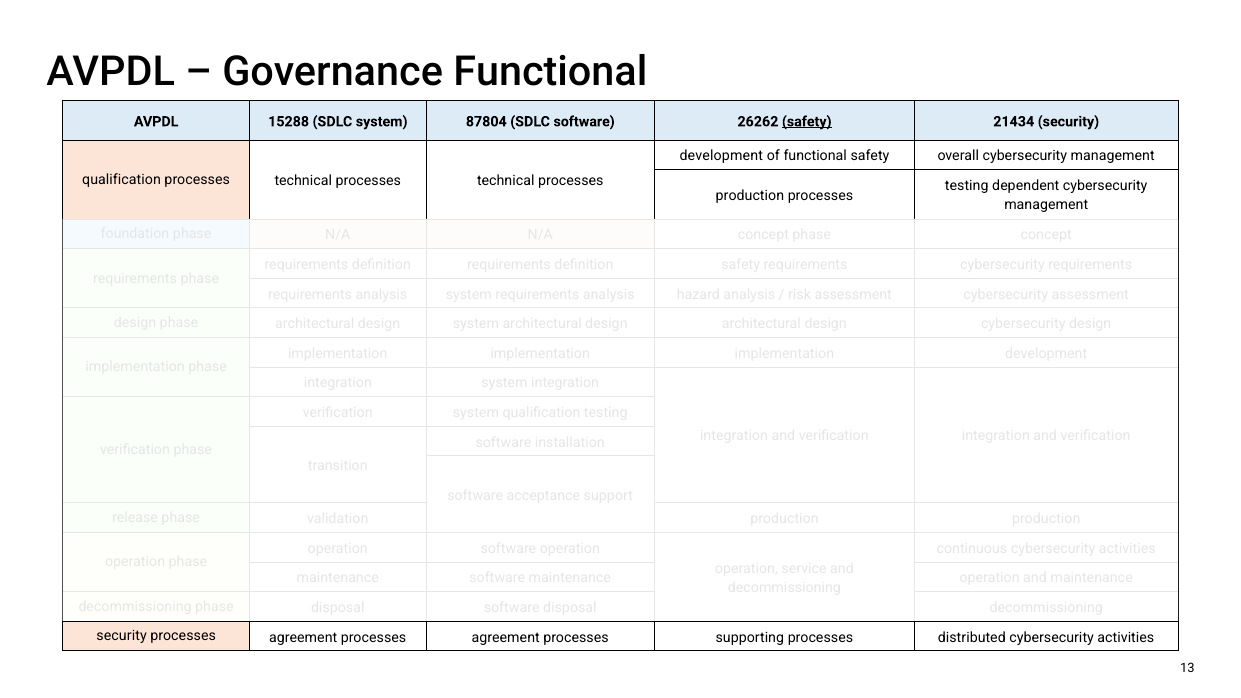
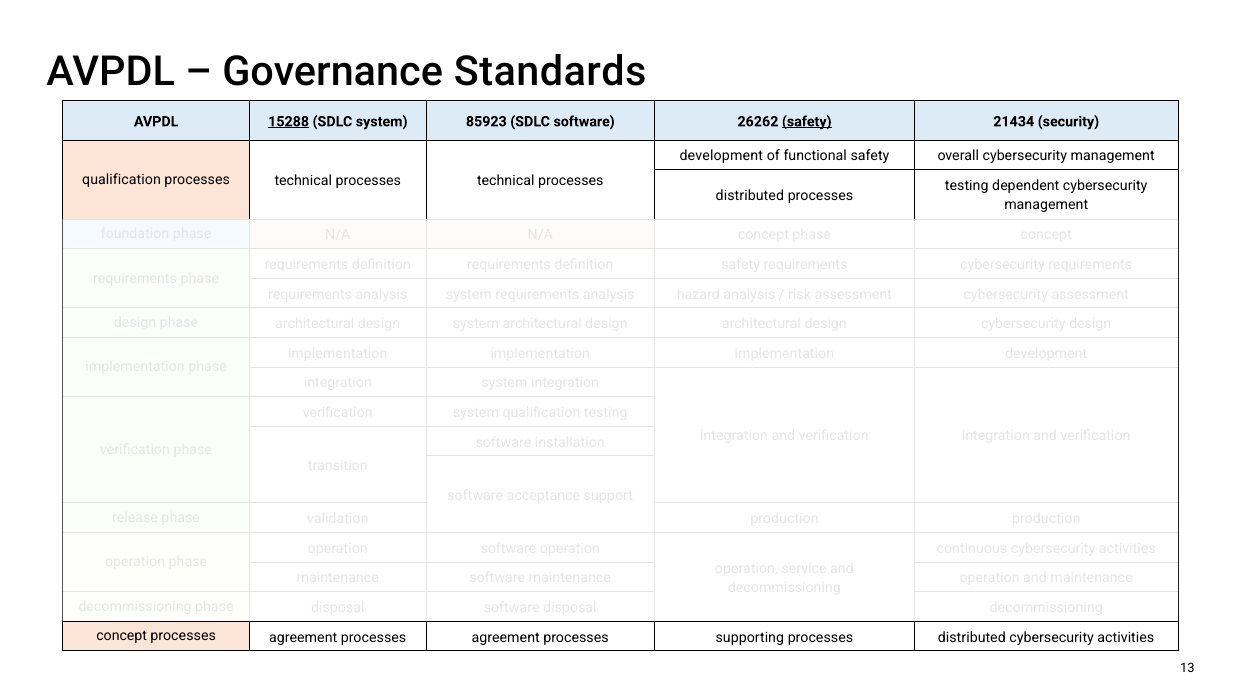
Governance Functional: Functional -> Standards (550, 72)
15288 underline: none -> present (289, 122)
87804: 87804 -> 85923 (486, 122)
production: production -> distributed (750, 196)
security: security -> concept (122, 636)
